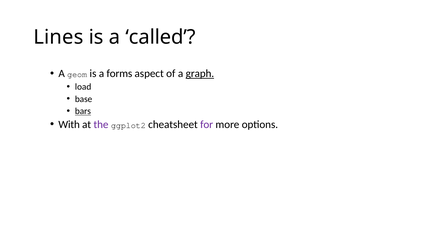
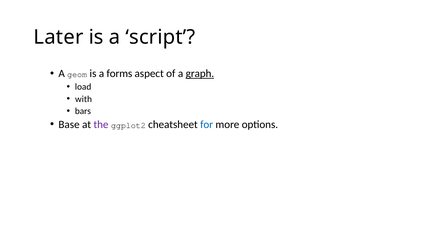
Lines: Lines -> Later (58, 37)
called: called -> script (160, 37)
base: base -> with (84, 99)
bars underline: present -> none (83, 111)
With: With -> Base (69, 124)
for colour: purple -> blue (207, 124)
